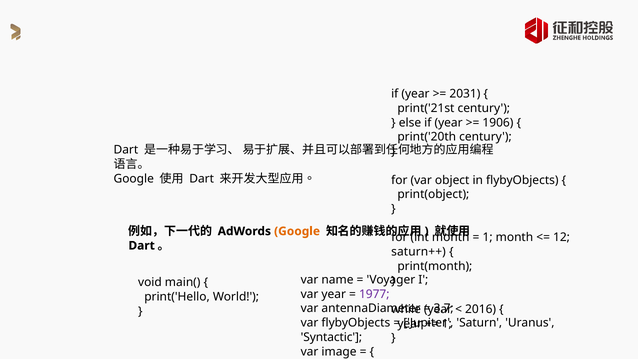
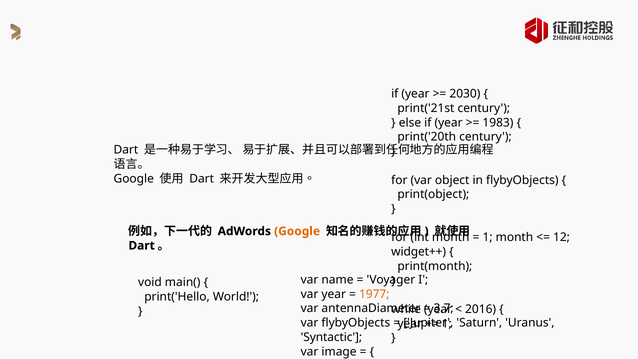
2031: 2031 -> 2030 (465, 94)
1906: 1906 -> 1983 (498, 123)
saturn++: saturn++ -> widget++ (419, 252)
1977 colour: purple -> orange (374, 294)
